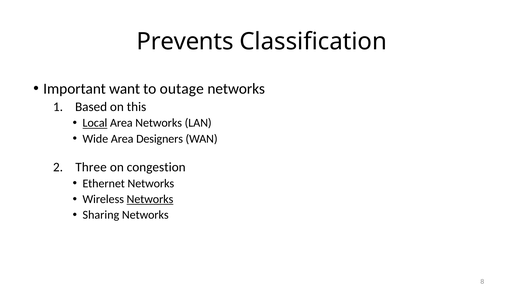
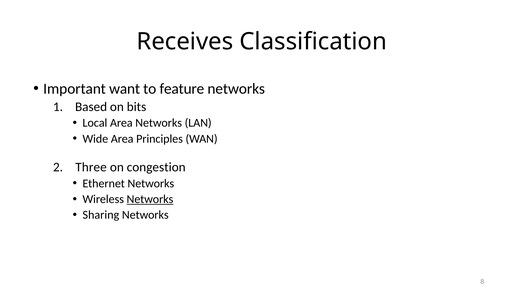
Prevents: Prevents -> Receives (185, 41)
outage: outage -> feature (182, 89)
this: this -> bits (137, 107)
Local underline: present -> none (95, 123)
Designers: Designers -> Principles (160, 139)
